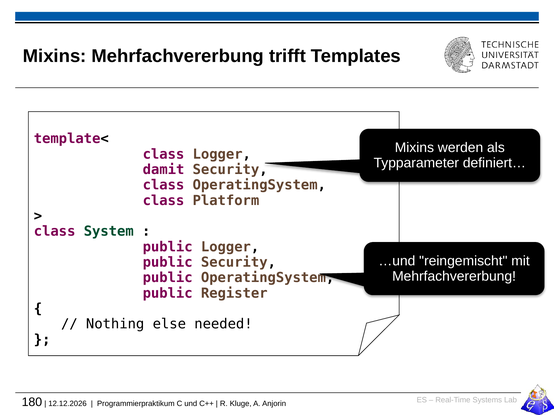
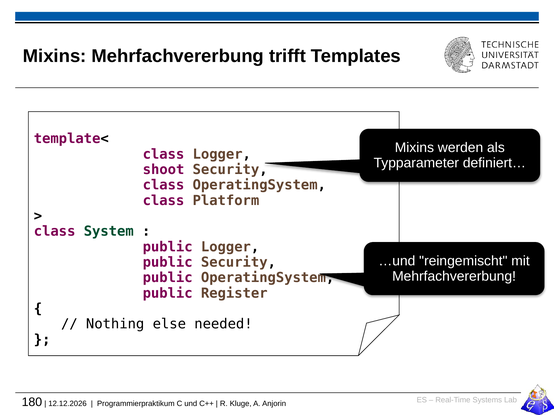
damit: damit -> shoot (164, 170)
